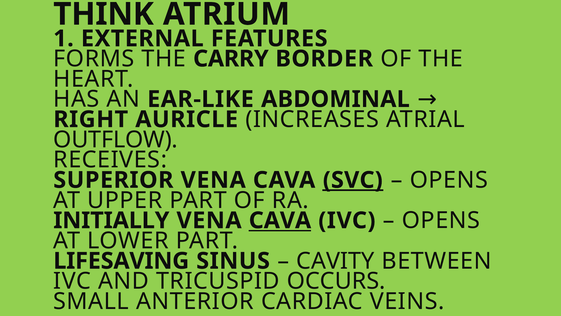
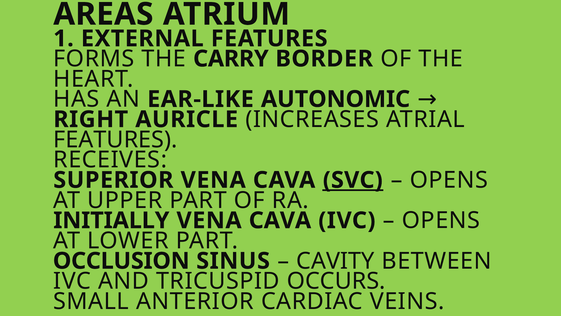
THINK: THINK -> AREAS (103, 14)
ABDOMINAL: ABDOMINAL -> AUTONOMIC (336, 99)
OUTFLOW: OUTFLOW -> FEATURES (115, 139)
CAVA underline: present -> none (280, 220)
LIFESAVING: LIFESAVING -> OCCLUSION (121, 261)
